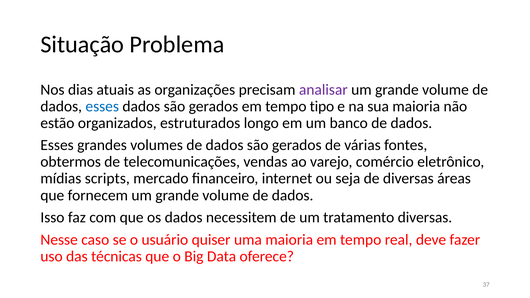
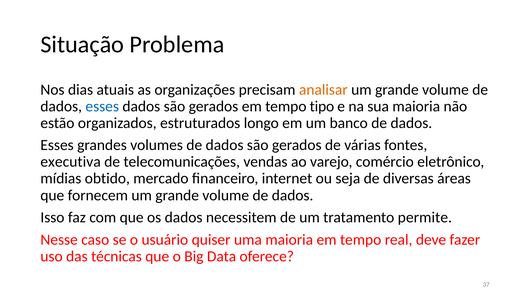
analisar colour: purple -> orange (323, 90)
obtermos: obtermos -> executiva (71, 162)
scripts: scripts -> obtido (107, 179)
tratamento diversas: diversas -> permite (425, 218)
